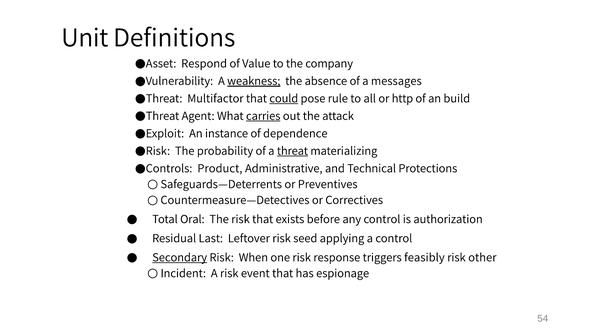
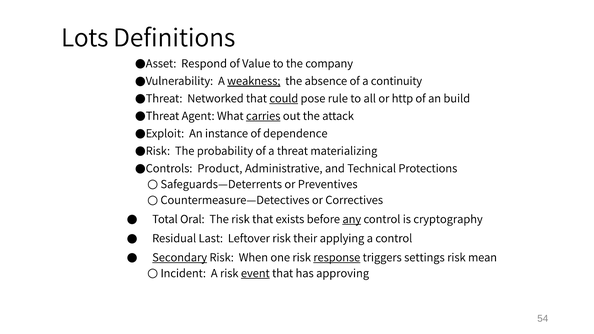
Unit: Unit -> Lots (85, 37)
messages: messages -> continuity (396, 81)
Multifactor: Multifactor -> Networked (215, 98)
threat underline: present -> none (292, 151)
any underline: none -> present (352, 219)
authorization: authorization -> cryptography (448, 219)
seed: seed -> their (305, 238)
response underline: none -> present (337, 257)
feasibly: feasibly -> settings (424, 257)
other: other -> mean (483, 257)
event underline: none -> present (255, 273)
espionage: espionage -> approving (343, 273)
